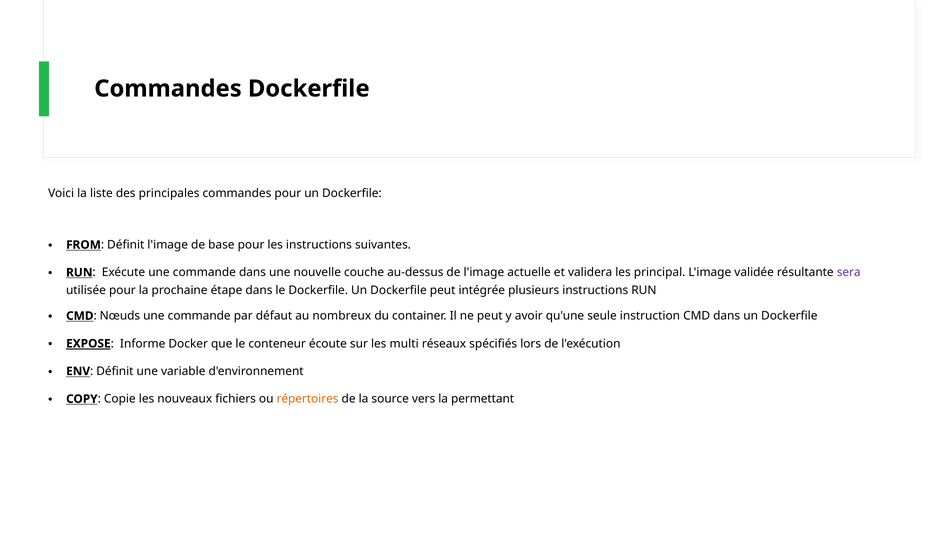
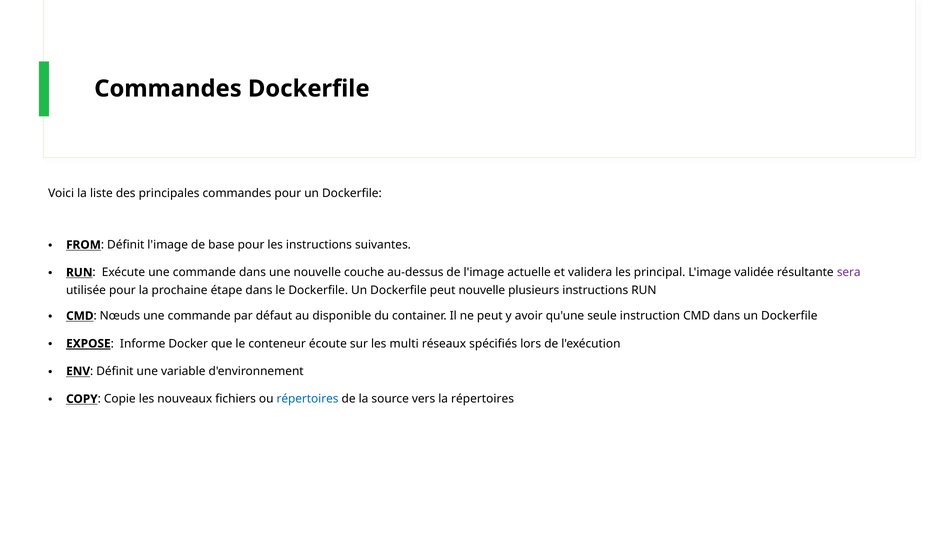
peut intégrée: intégrée -> nouvelle (482, 290)
nombreux: nombreux -> disponible (342, 316)
répertoires colour: orange -> blue (308, 399)
la permettant: permettant -> répertoires (483, 399)
